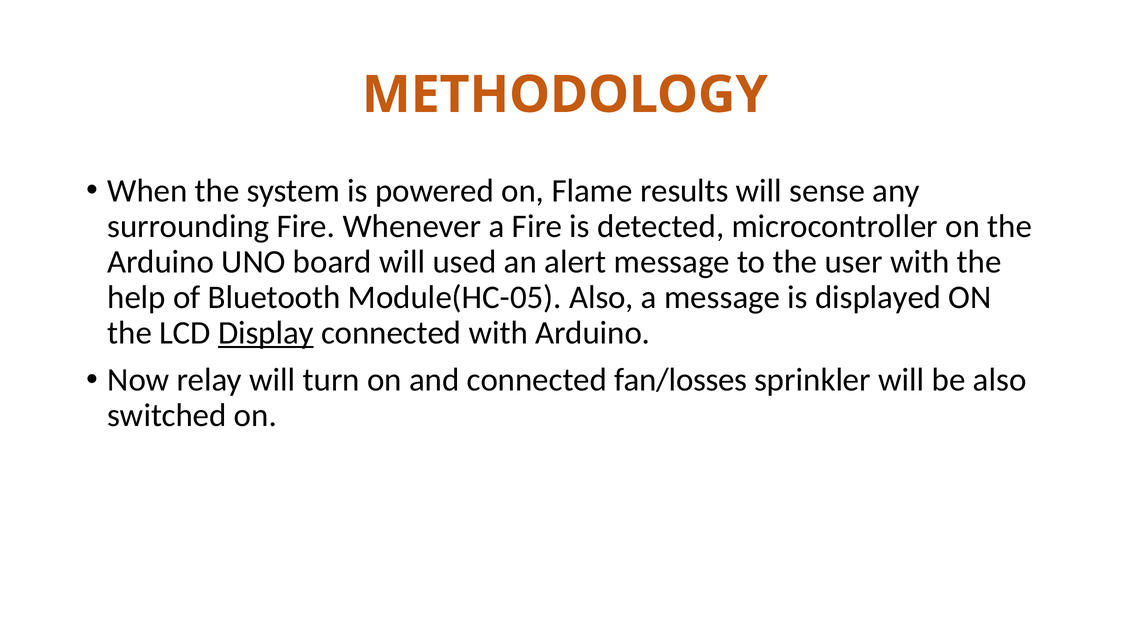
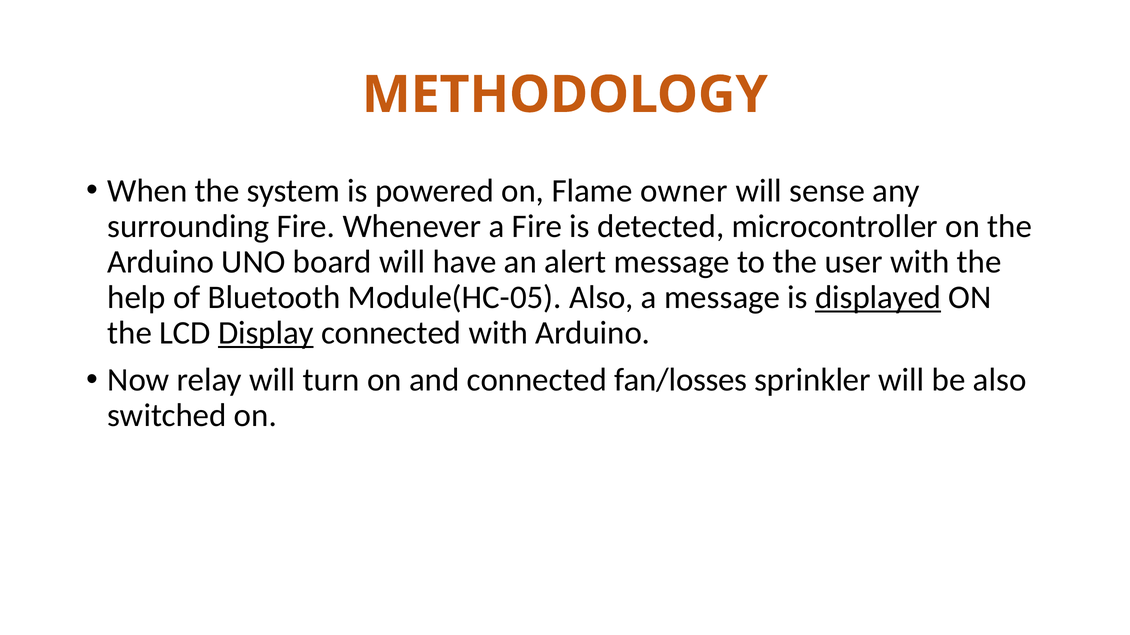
results: results -> owner (684, 191)
used: used -> have (465, 262)
displayed underline: none -> present (878, 298)
